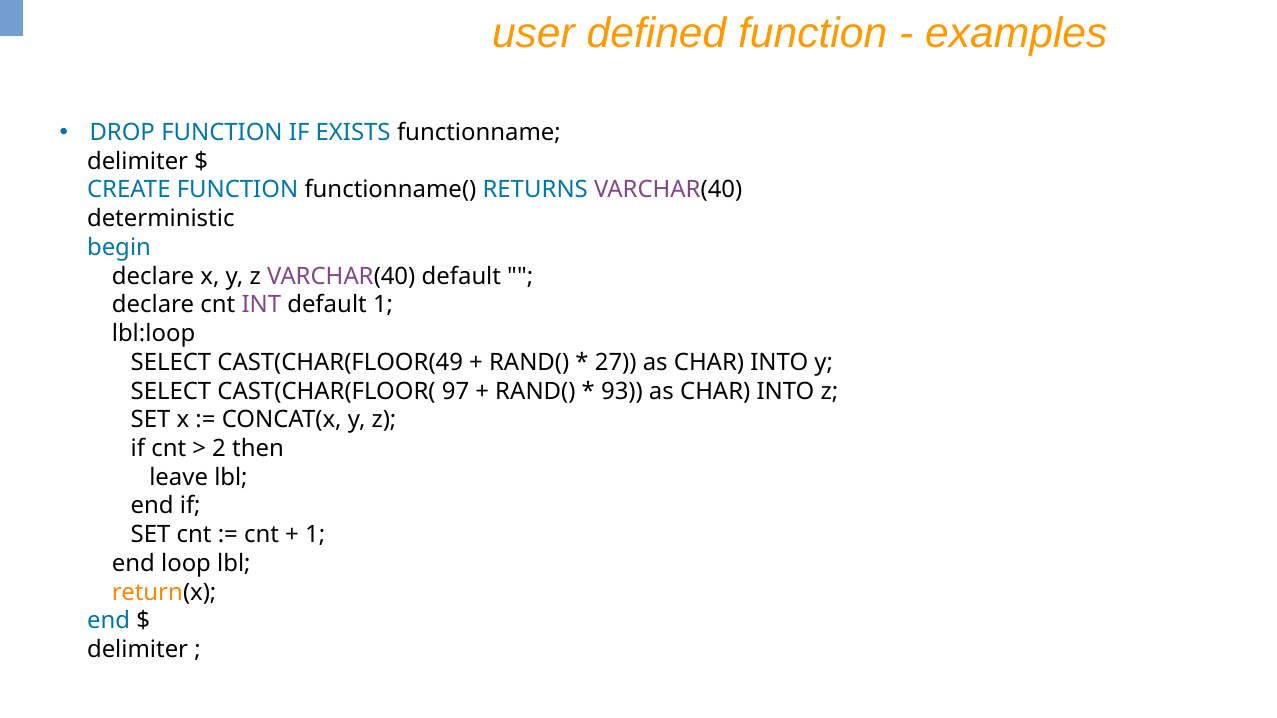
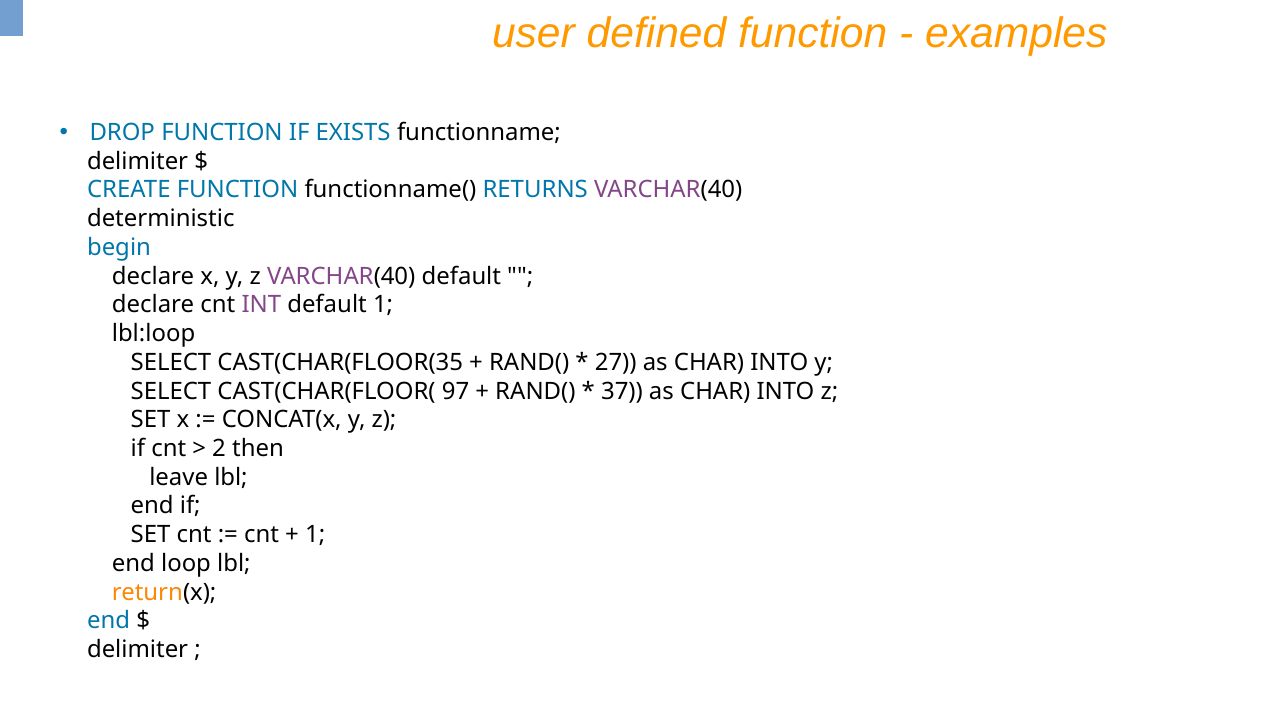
CAST(CHAR(FLOOR(49: CAST(CHAR(FLOOR(49 -> CAST(CHAR(FLOOR(35 (340, 363)
93: 93 -> 37 (622, 391)
